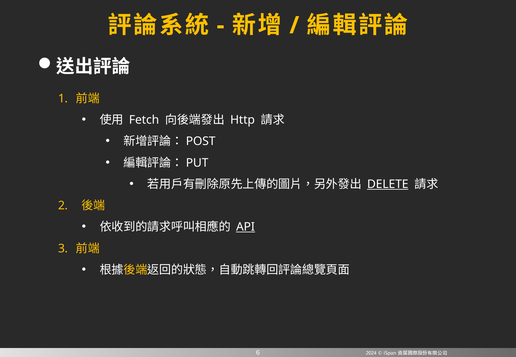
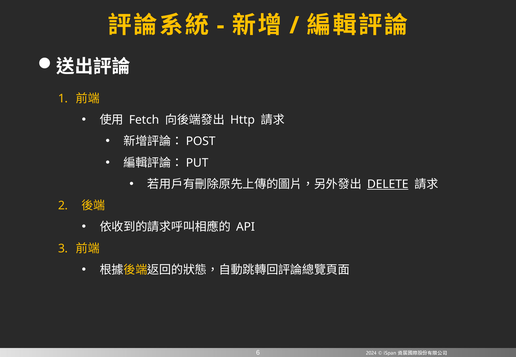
API underline: present -> none (246, 227)
